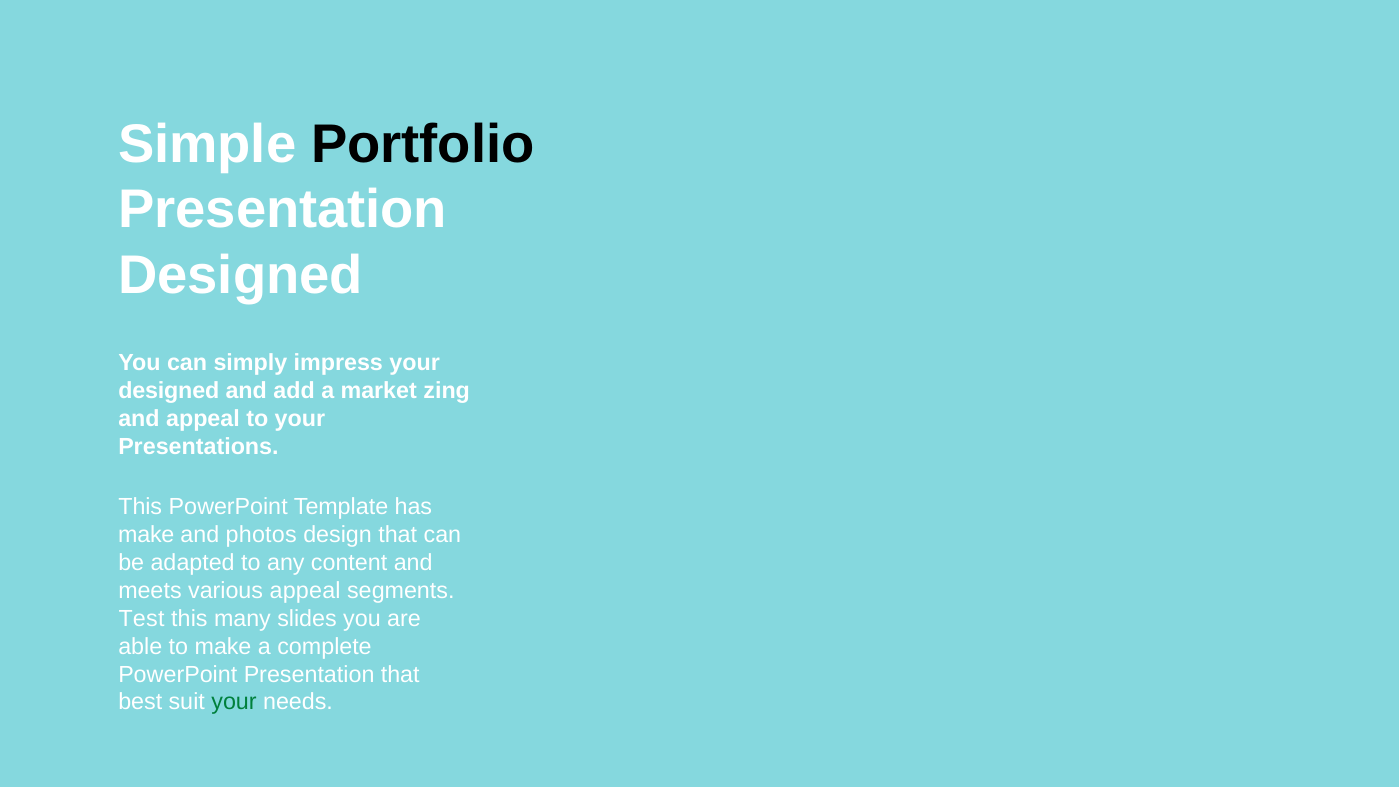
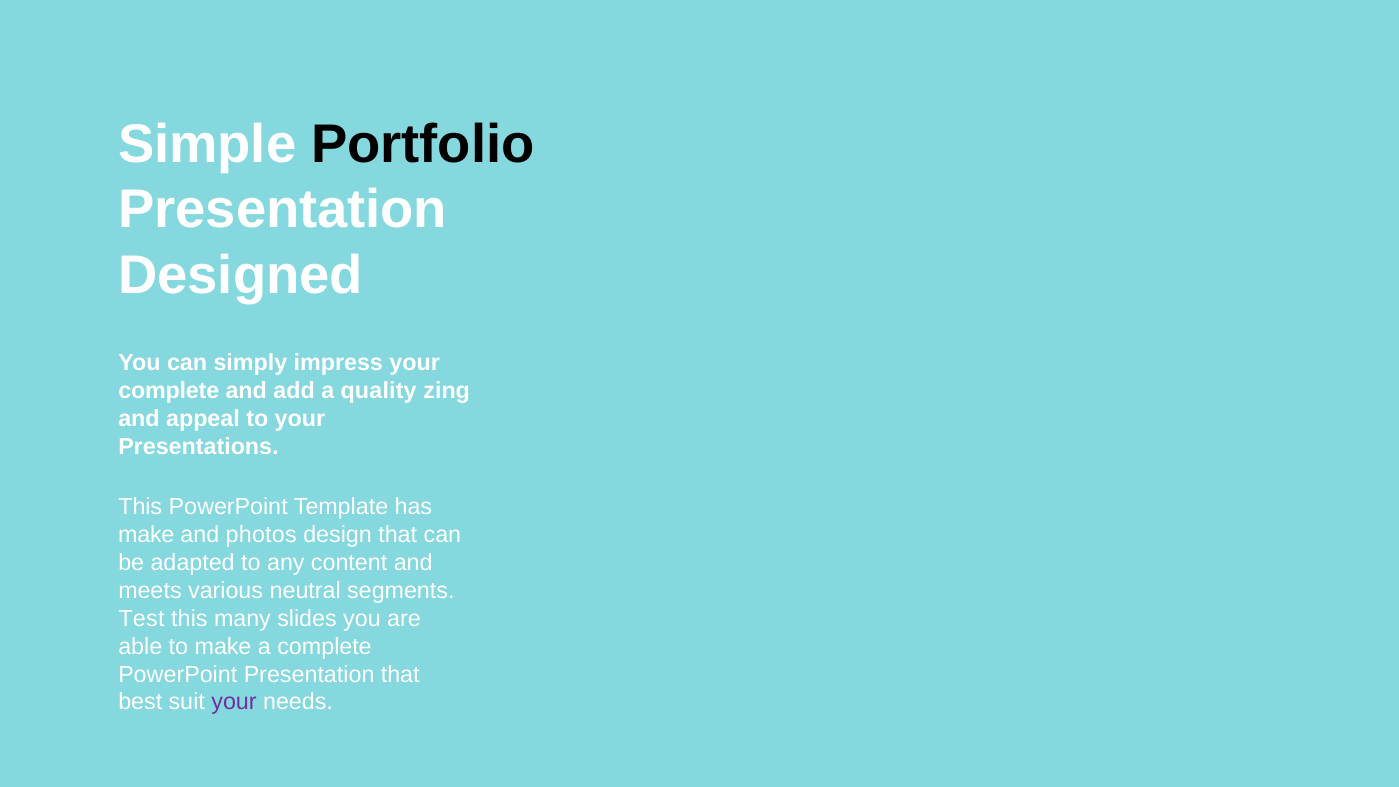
designed: designed -> complete (169, 391)
market: market -> quality (379, 391)
various appeal: appeal -> neutral (305, 590)
your colour: green -> purple (234, 702)
